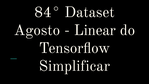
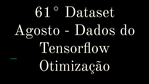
84°: 84° -> 61° (47, 12)
Linear: Linear -> Dados (95, 30)
Simplificar: Simplificar -> Otimização (74, 66)
